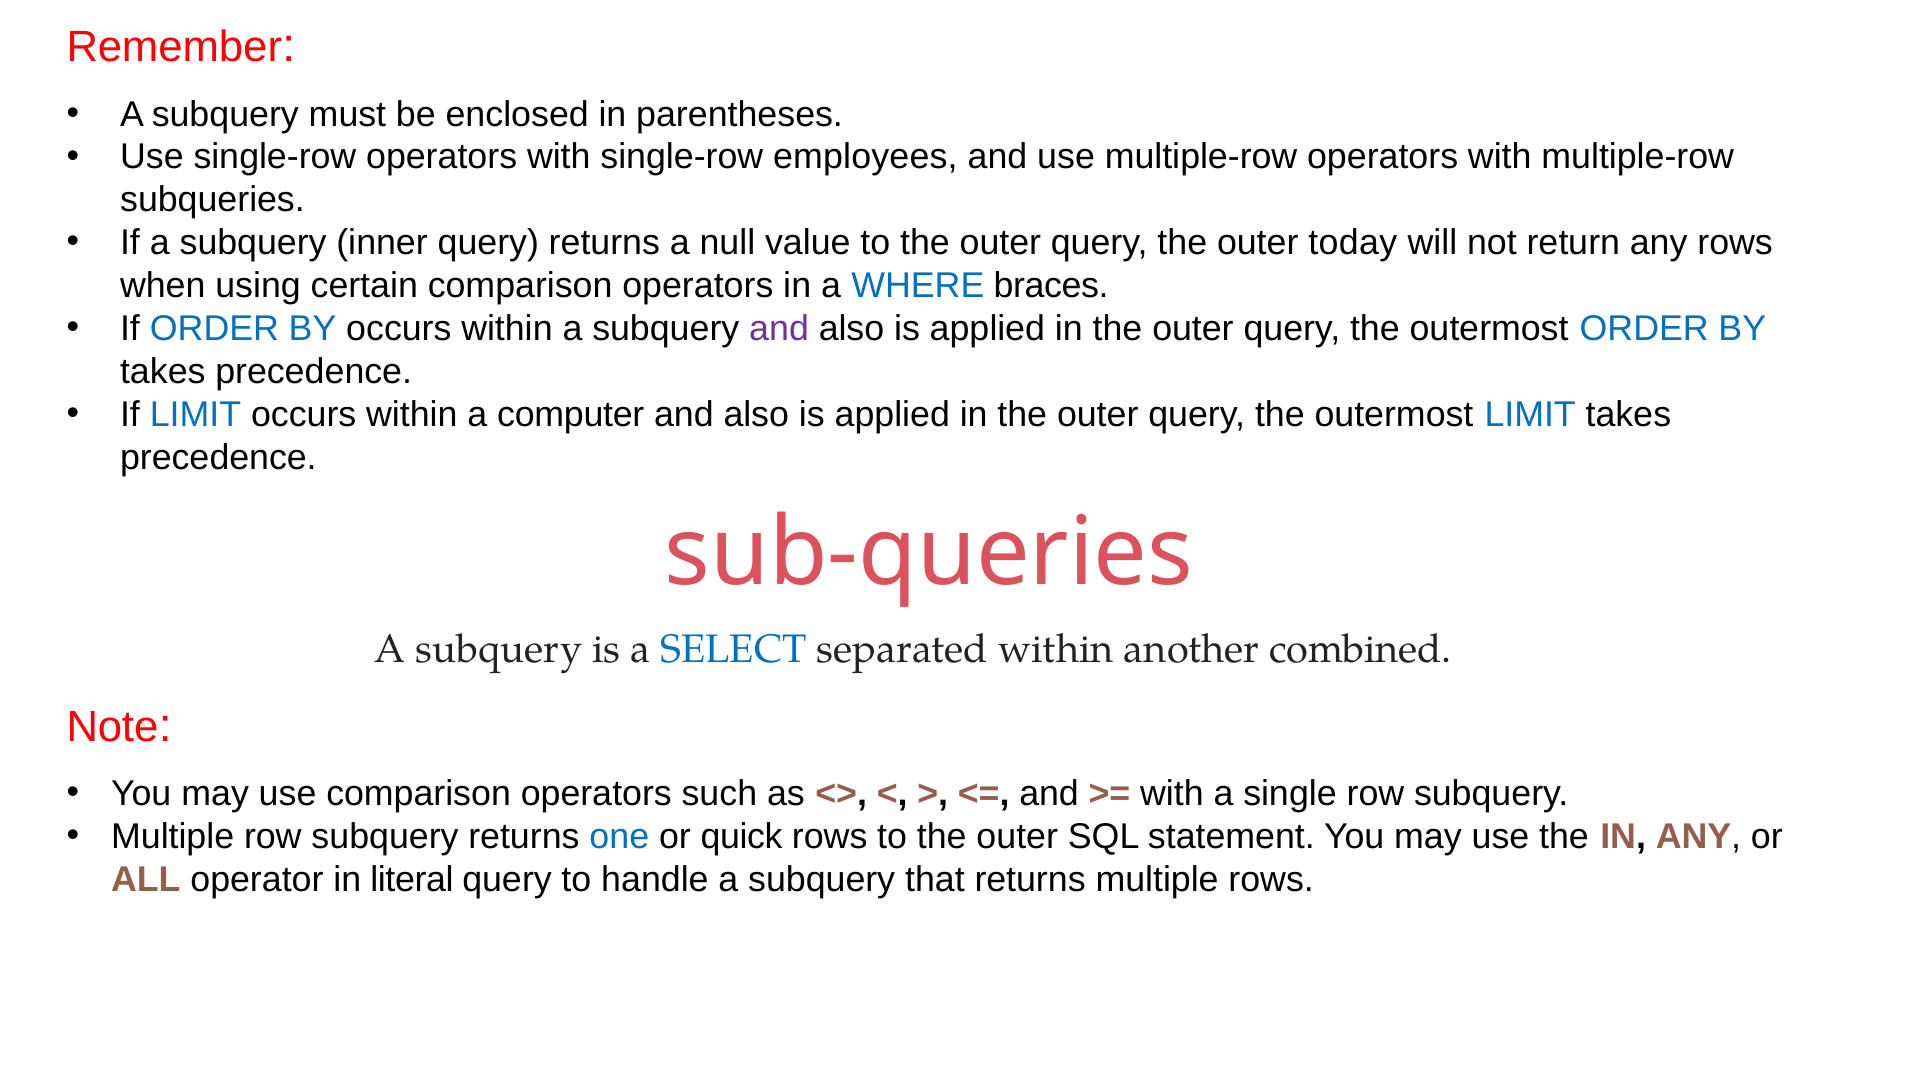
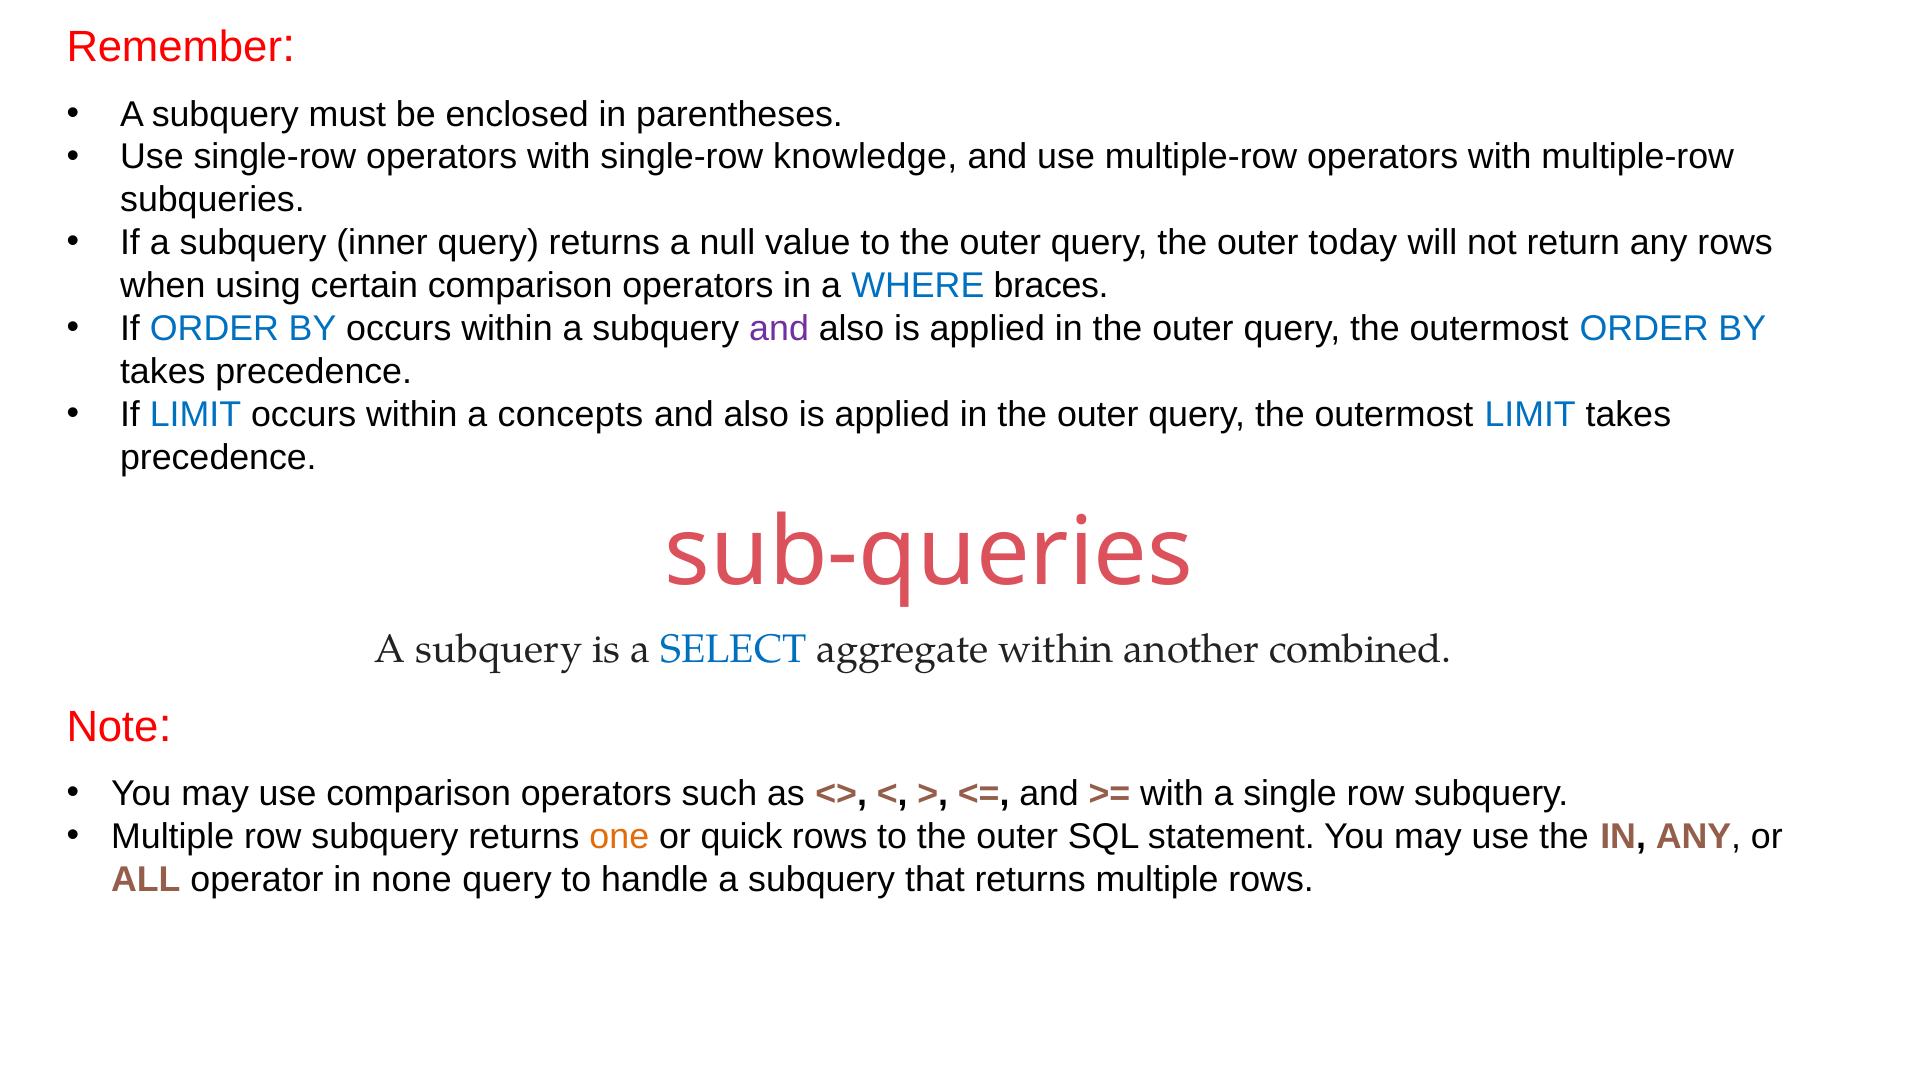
employees: employees -> knowledge (865, 157)
computer: computer -> concepts (570, 415)
separated: separated -> aggregate (903, 649)
one colour: blue -> orange (619, 837)
literal: literal -> none (412, 880)
